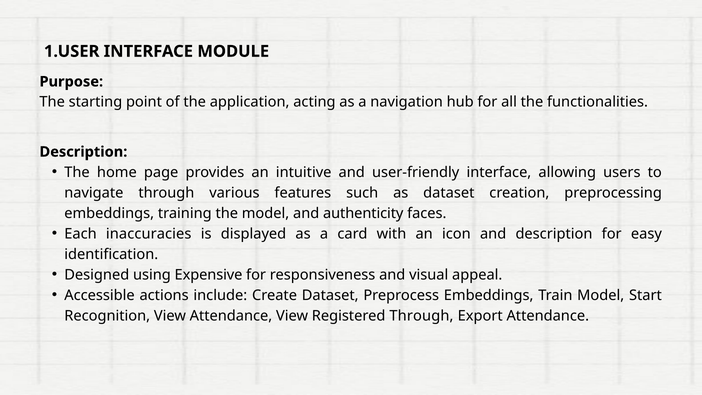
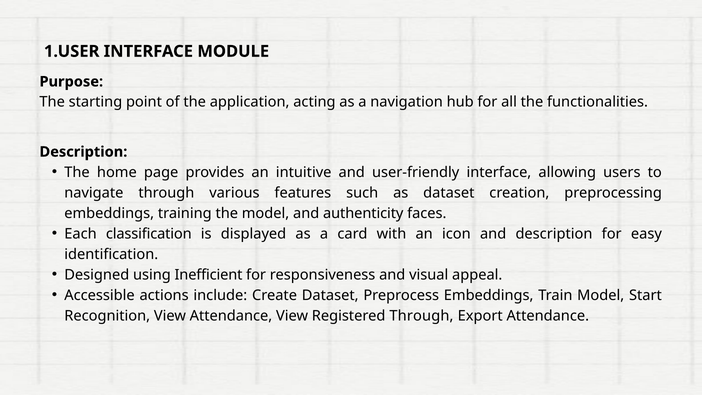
inaccuracies: inaccuracies -> classification (149, 234)
Expensive: Expensive -> Inefficient (209, 275)
